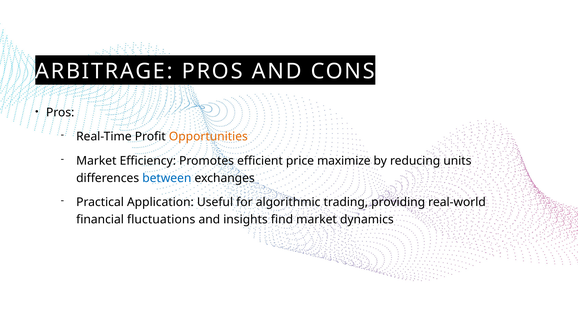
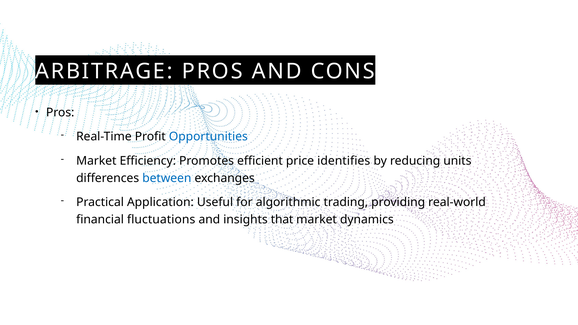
Opportunities colour: orange -> blue (208, 137)
maximize: maximize -> identifies (344, 161)
find: find -> that (282, 220)
